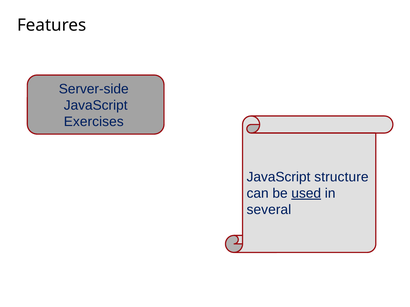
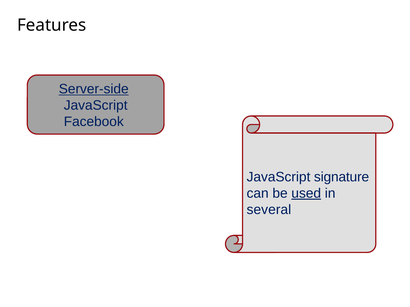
Server-side underline: none -> present (94, 89)
Exercises: Exercises -> Facebook (94, 122)
structure: structure -> signature (342, 177)
